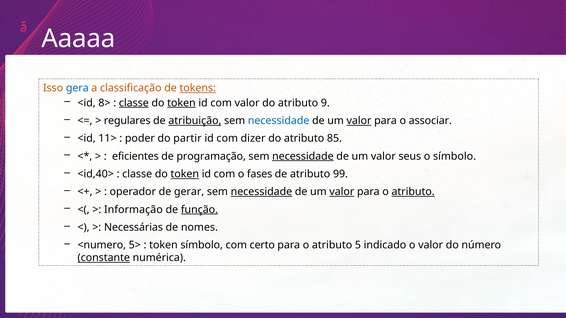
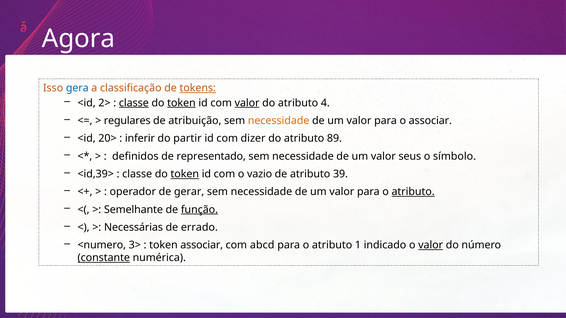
Aaaaa: Aaaaa -> Agora (78, 39)
8>: 8> -> 2> (104, 103)
valor underline: none -> present (247, 103)
9: 9 -> 4 (325, 103)
atribuição underline: present -> none (195, 121)
necessidade colour: blue -> orange (279, 121)
valor underline: present -> none (359, 121)
11>: 11> -> 20> (107, 139)
poder: poder -> inferir (140, 139)
85: 85 -> 89 (334, 139)
eficientes: eficientes -> definidos (135, 156)
programação: programação -> representado (211, 156)
necessidade underline: present -> none (303, 156)
<id,40>: <id,40> -> <id,39> (96, 174)
fases: fases -> vazio (260, 174)
99: 99 -> 39 (340, 174)
necessidade underline: present -> none (261, 192)
valor underline: present -> none (342, 192)
Informação: Informação -> Semelhante (133, 210)
nomes: nomes -> errado (199, 228)
5>: 5> -> 3> (135, 245)
token símbolo: símbolo -> associar (202, 245)
certo: certo -> abcd (262, 245)
5: 5 -> 1 (358, 245)
valor underline: none -> present (431, 245)
